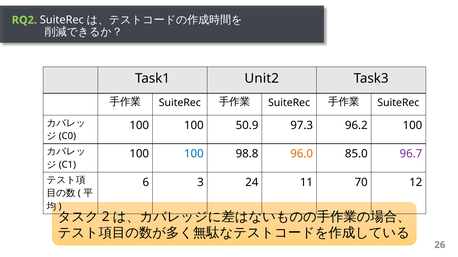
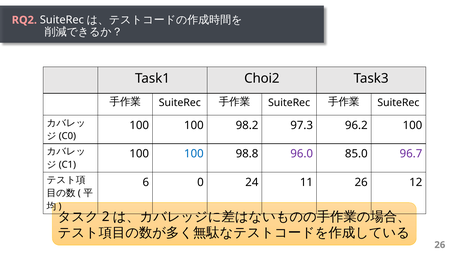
RQ2 colour: light green -> pink (24, 20)
Unit2: Unit2 -> Choi2 (262, 78)
50.9: 50.9 -> 98.2 (247, 126)
96.0 colour: orange -> purple (302, 154)
3: 3 -> 0 (200, 183)
11 70: 70 -> 26 (361, 183)
